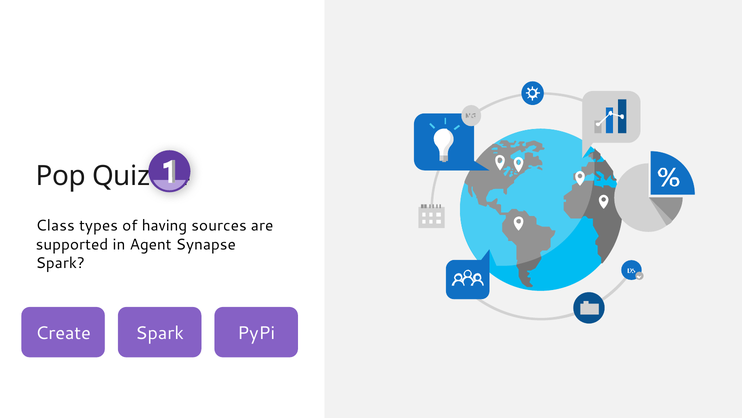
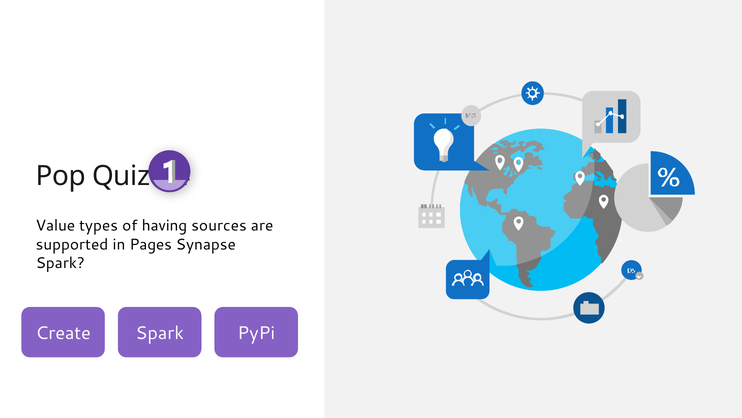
Class: Class -> Value (55, 226)
Agent: Agent -> Pages (151, 244)
